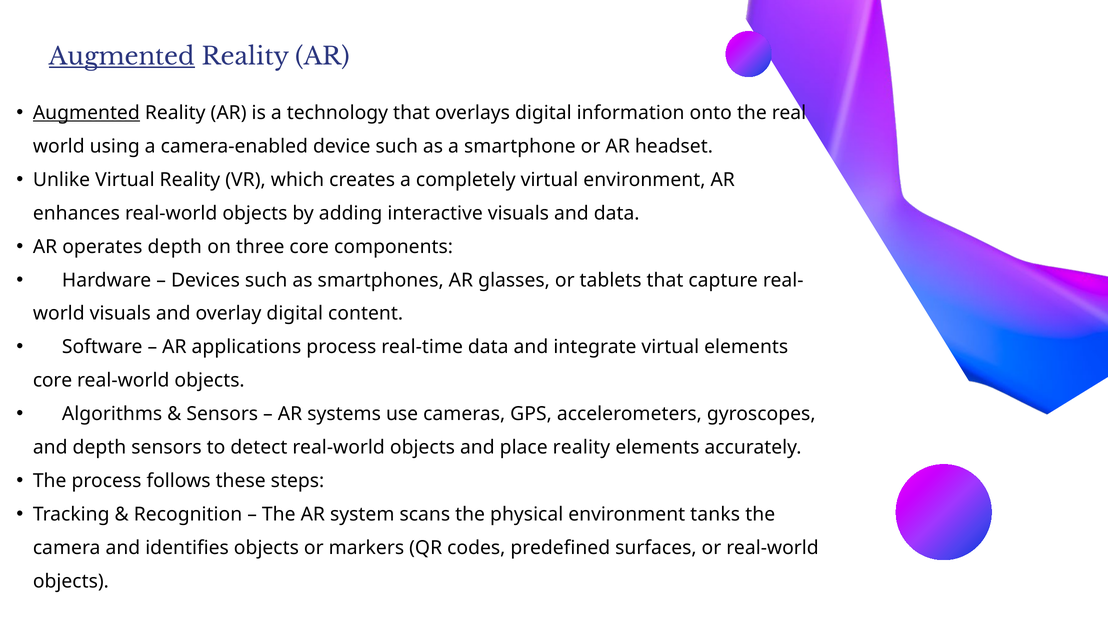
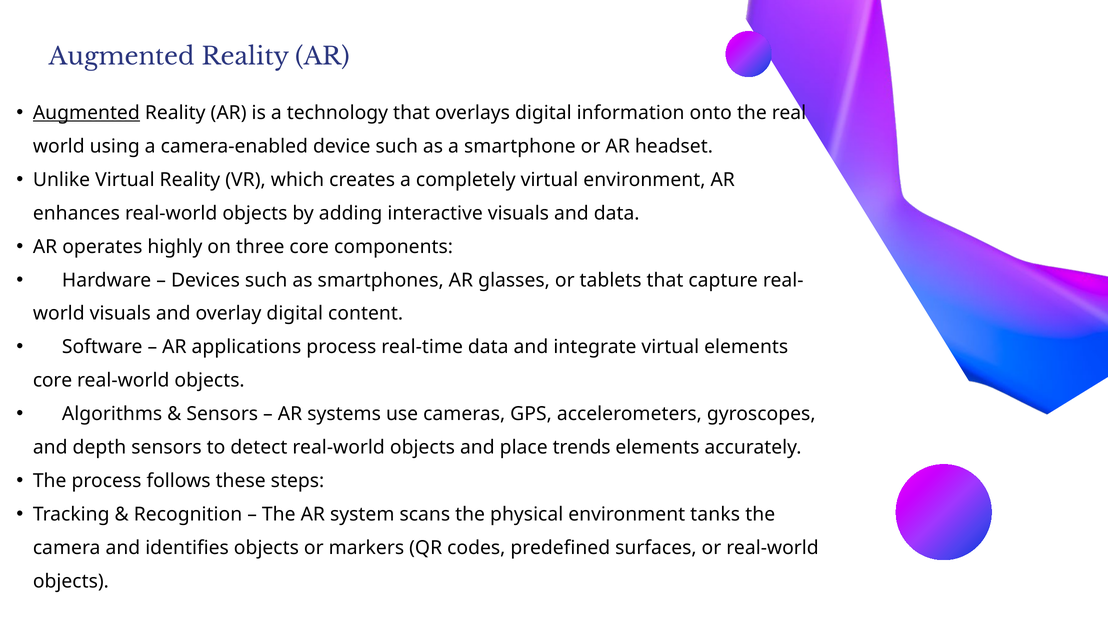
Augmented underline: present -> none (122, 57)
operates depth: depth -> highly (175, 247)
place reality: reality -> trends (582, 448)
